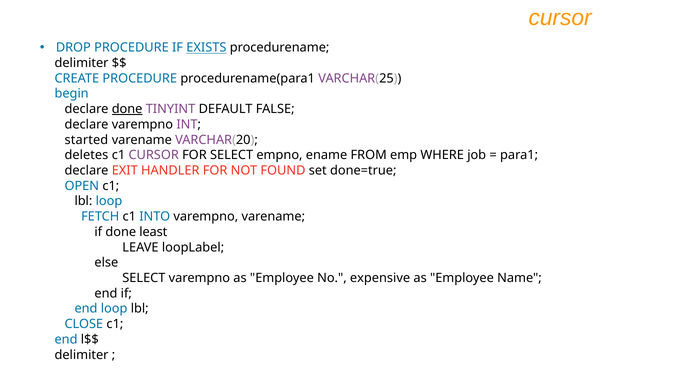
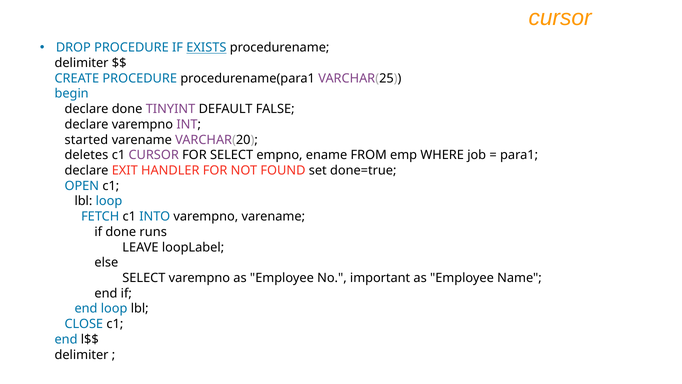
done underline: present -> none (127, 109)
least: least -> runs (153, 232)
expensive: expensive -> important (380, 278)
